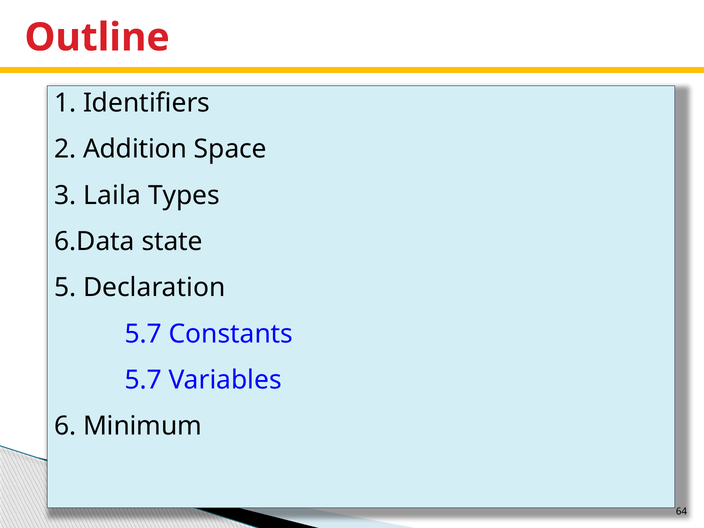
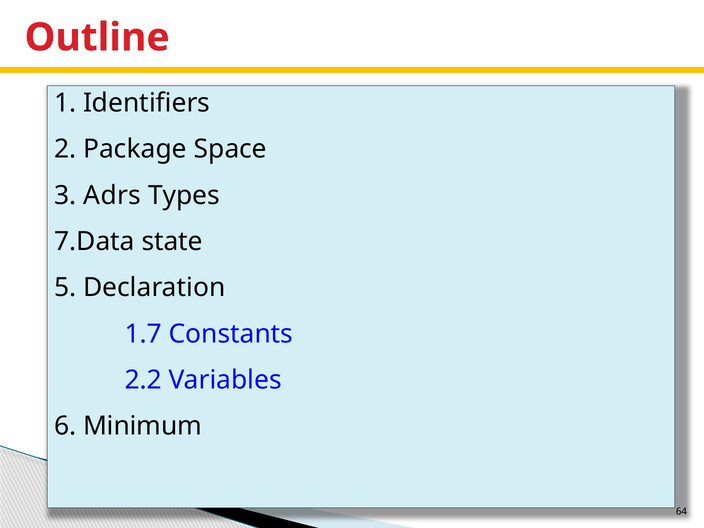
Addition: Addition -> Package (135, 149)
Laila: Laila -> Adrs (112, 195)
6.Data: 6.Data -> 7.Data (94, 242)
5.7: 5.7 -> 1.7 (143, 334)
5.7: 5.7 -> 2.2 (143, 380)
